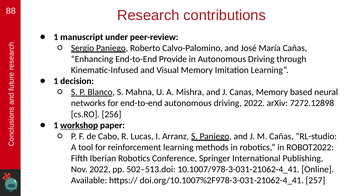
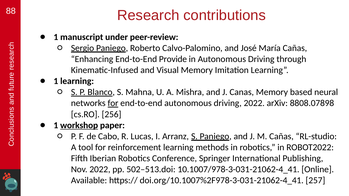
1 decision: decision -> learning (77, 81)
for underline: none -> present (113, 103)
7272.12898: 7272.12898 -> 8808.07898 (312, 103)
